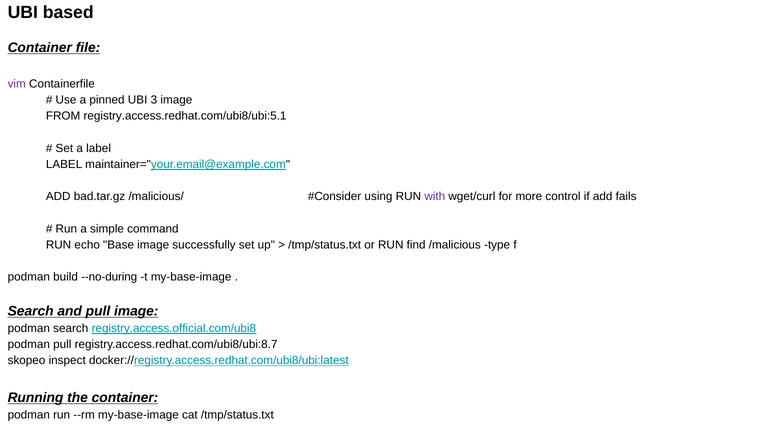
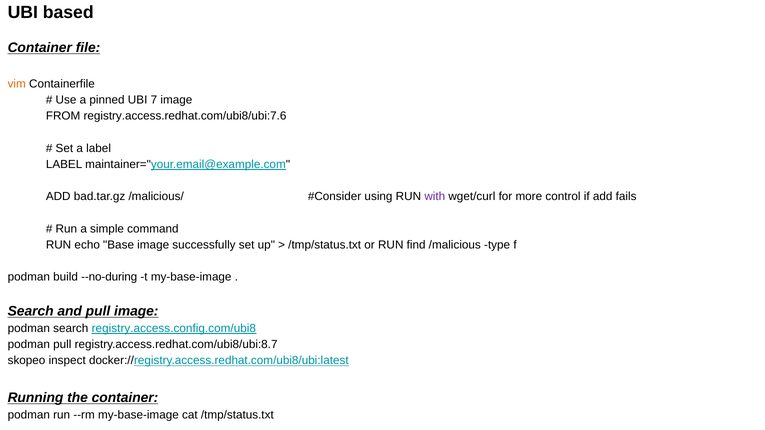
vim colour: purple -> orange (17, 84)
3: 3 -> 7 (154, 100)
registry.access.redhat.com/ubi8/ubi:5.1: registry.access.redhat.com/ubi8/ubi:5.1 -> registry.access.redhat.com/ubi8/ubi:7.6 (185, 116)
registry.access.official.com/ubi8: registry.access.official.com/ubi8 -> registry.access.config.com/ubi8 (174, 329)
